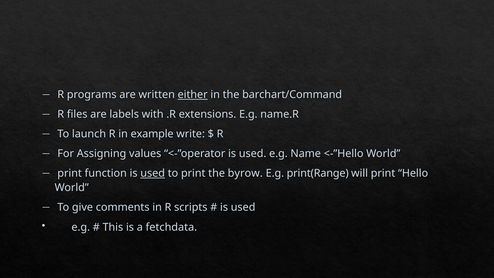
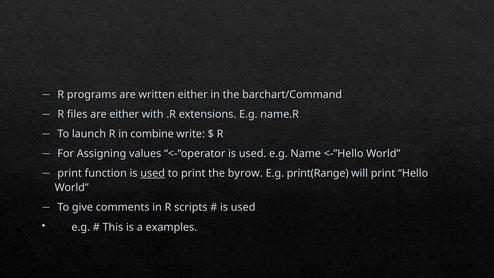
either underline: present -> none (193, 95)
are labels: labels -> either (124, 114)
example: example -> combine (152, 134)
fetchdata: fetchdata -> examples (171, 227)
